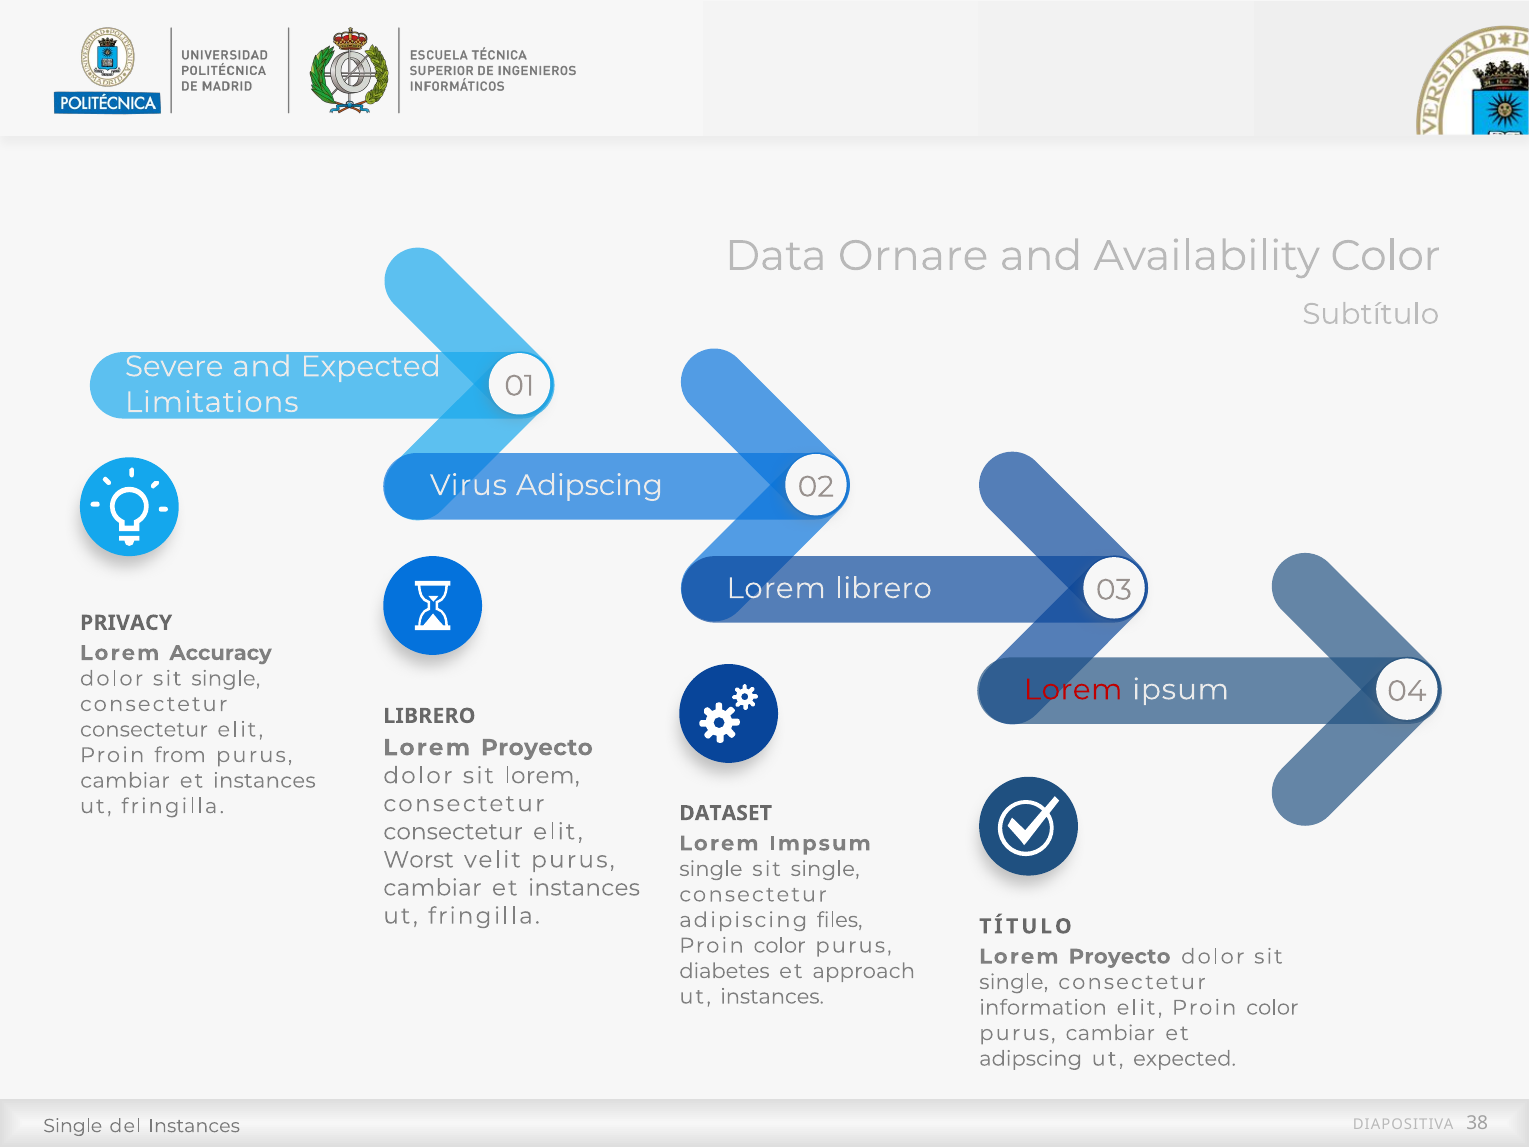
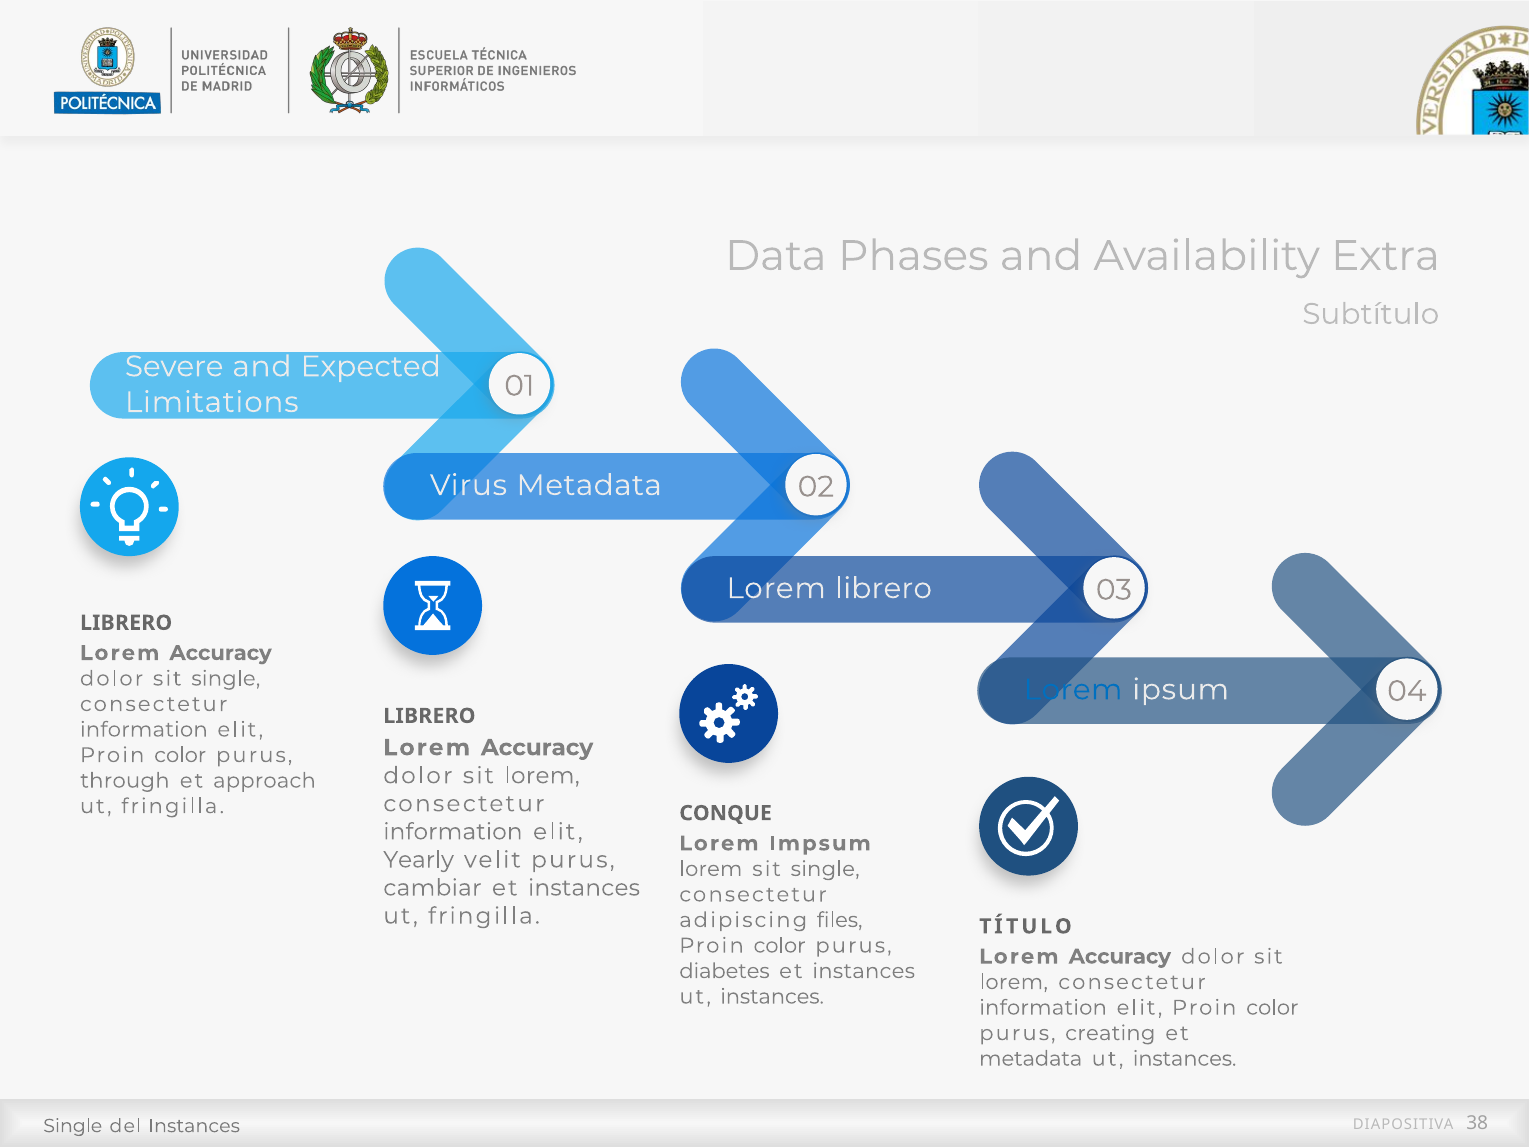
Ornare: Ornare -> Phases (913, 256)
Availability Color: Color -> Extra (1385, 256)
Virus Adipscing: Adipscing -> Metadata (589, 485)
PRIVACY: PRIVACY -> LIBRERO (126, 623)
Lorem colour: red -> blue (1073, 689)
consectetur: consectetur -> information (144, 729)
Proyecto: Proyecto -> Accuracy (537, 747)
from: from -> color (180, 755)
cambiar: cambiar -> through (125, 780)
instances: instances -> approach (264, 780)
DATASET: DATASET -> CONQUE (726, 813)
consectetur: consectetur -> information (453, 832)
Worst: Worst -> Yearly (419, 860)
single: single -> lorem (711, 869)
Proyecto: Proyecto -> Accuracy (1120, 956)
approach: approach -> instances (864, 971)
single: single -> lorem (1014, 982)
cambiar: cambiar -> creating (1110, 1033)
adipscing: adipscing -> metadata (1031, 1058)
expected: expected -> instances (1185, 1058)
